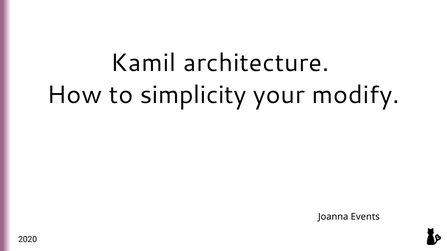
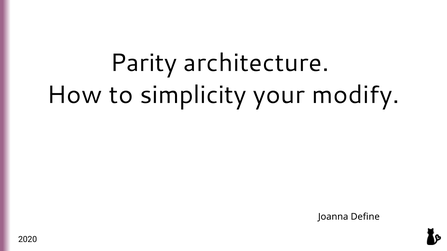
Kamil: Kamil -> Parity (144, 63)
Events: Events -> Define (365, 217)
